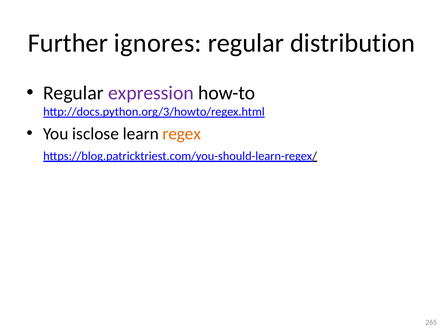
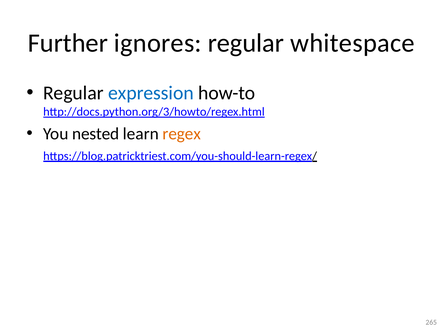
distribution: distribution -> whitespace (352, 43)
expression colour: purple -> blue (151, 93)
isclose: isclose -> nested (96, 133)
